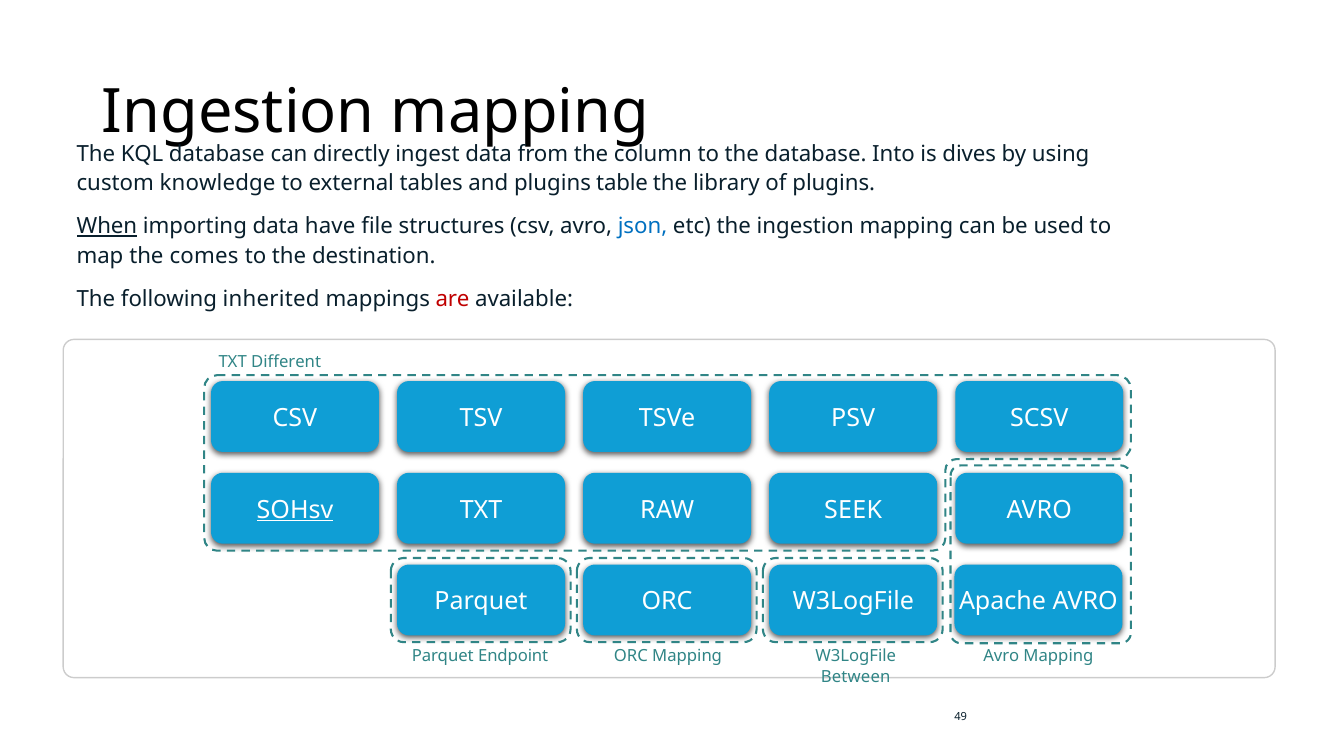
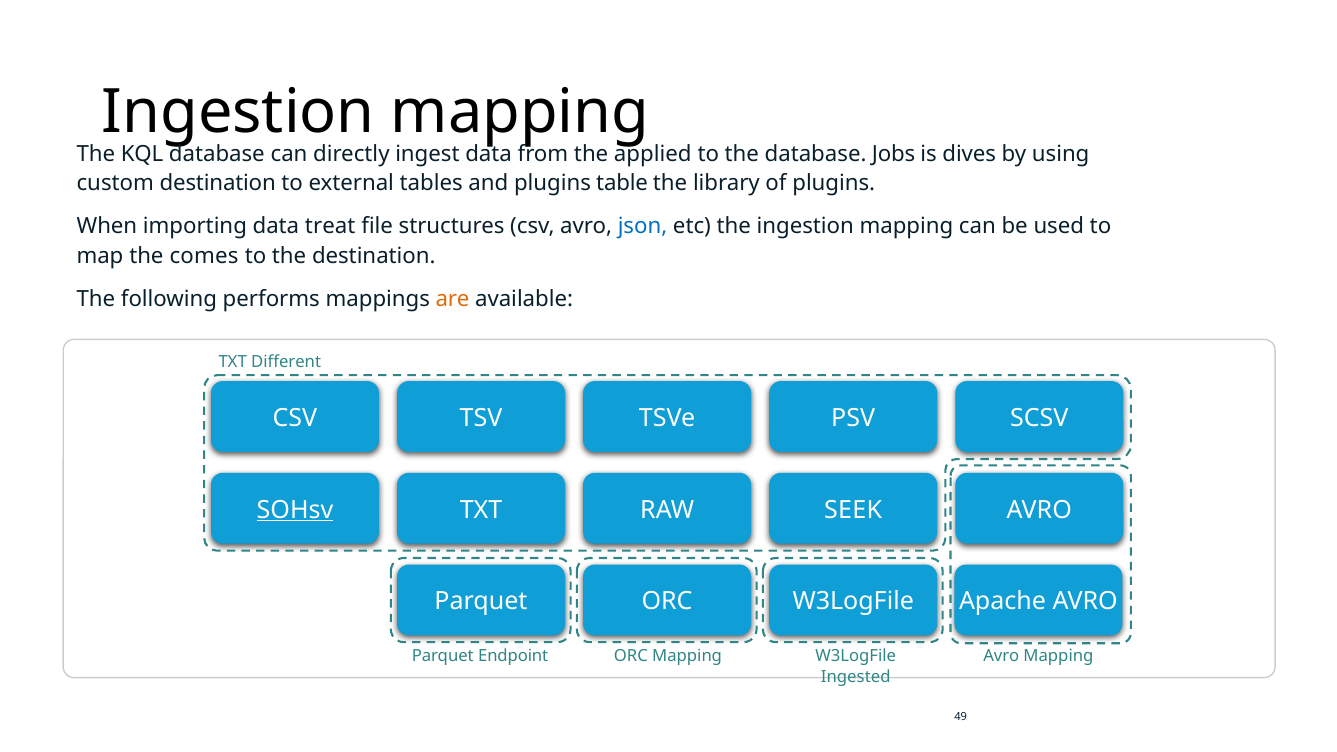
column: column -> applied (653, 154)
Into: Into -> Jobs (894, 154)
custom knowledge: knowledge -> destination (218, 183)
When underline: present -> none (107, 227)
have: have -> treat (330, 227)
inherited: inherited -> performs (271, 299)
are colour: red -> orange (453, 299)
Between: Between -> Ingested (856, 677)
